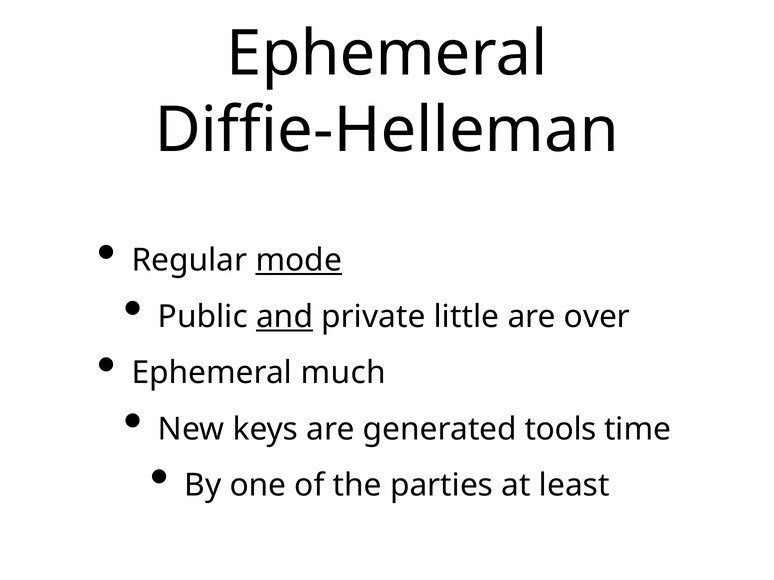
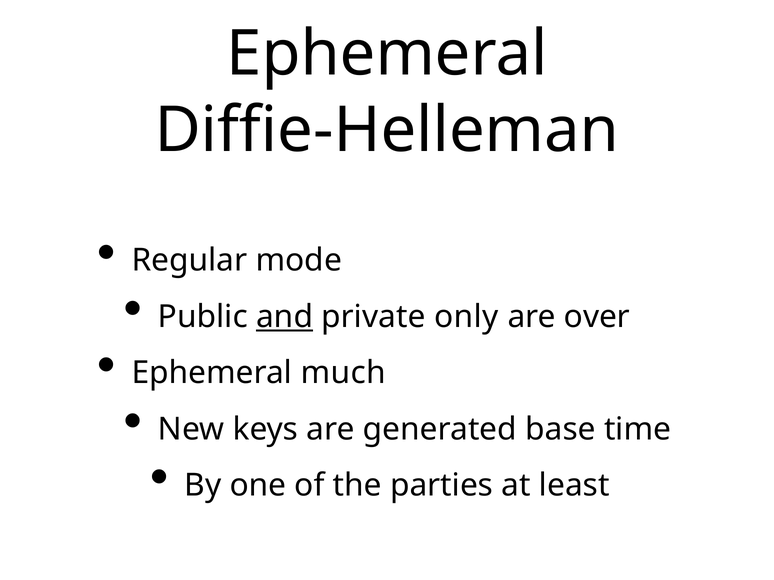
mode underline: present -> none (299, 261)
little: little -> only (466, 317)
tools: tools -> base (560, 429)
